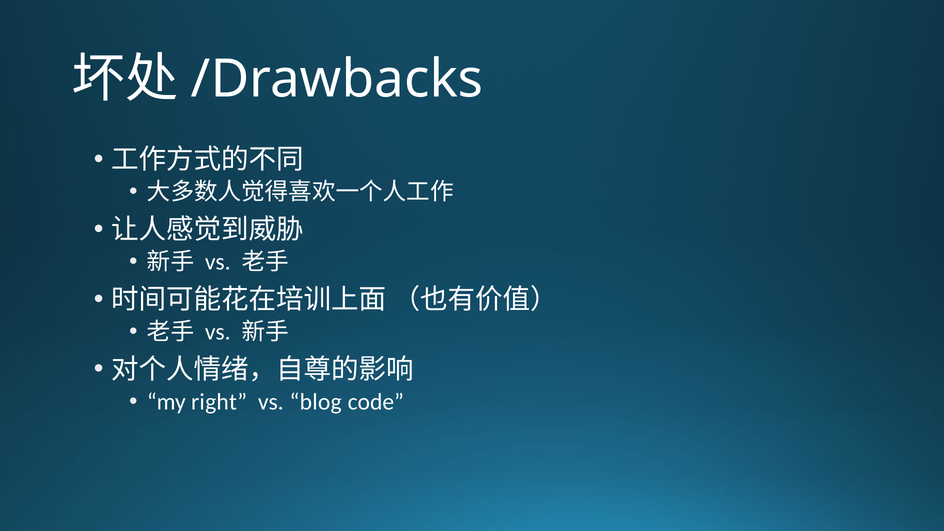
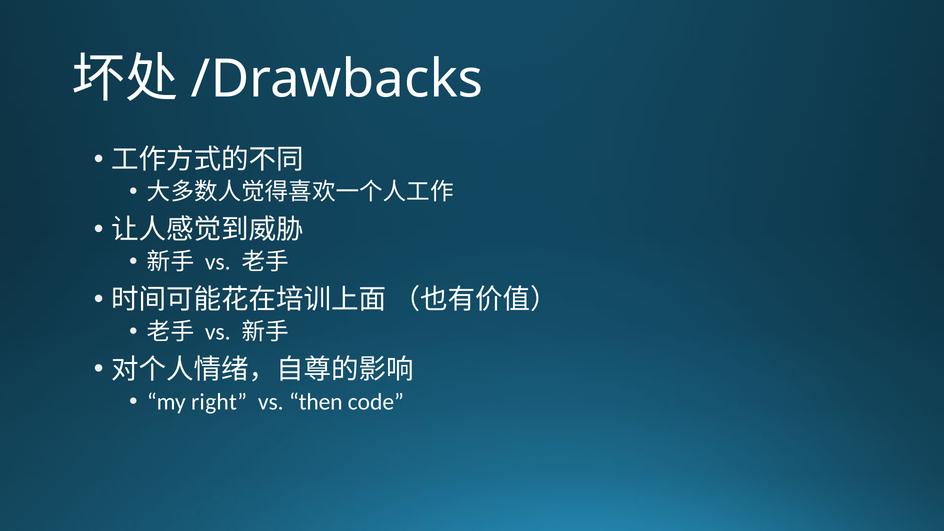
blog: blog -> then (316, 402)
